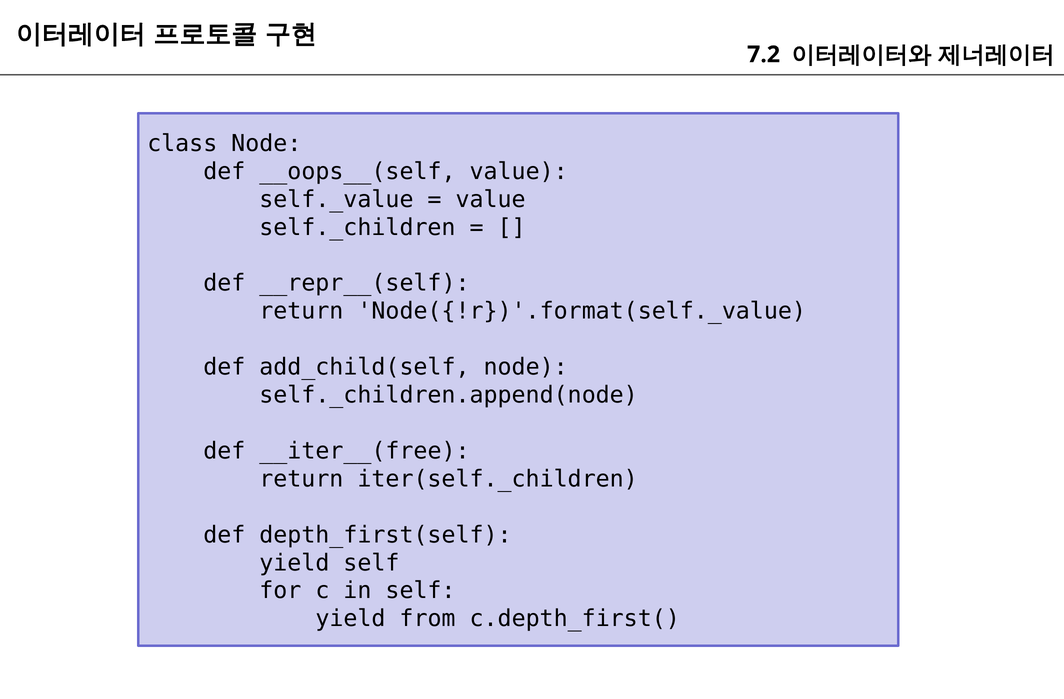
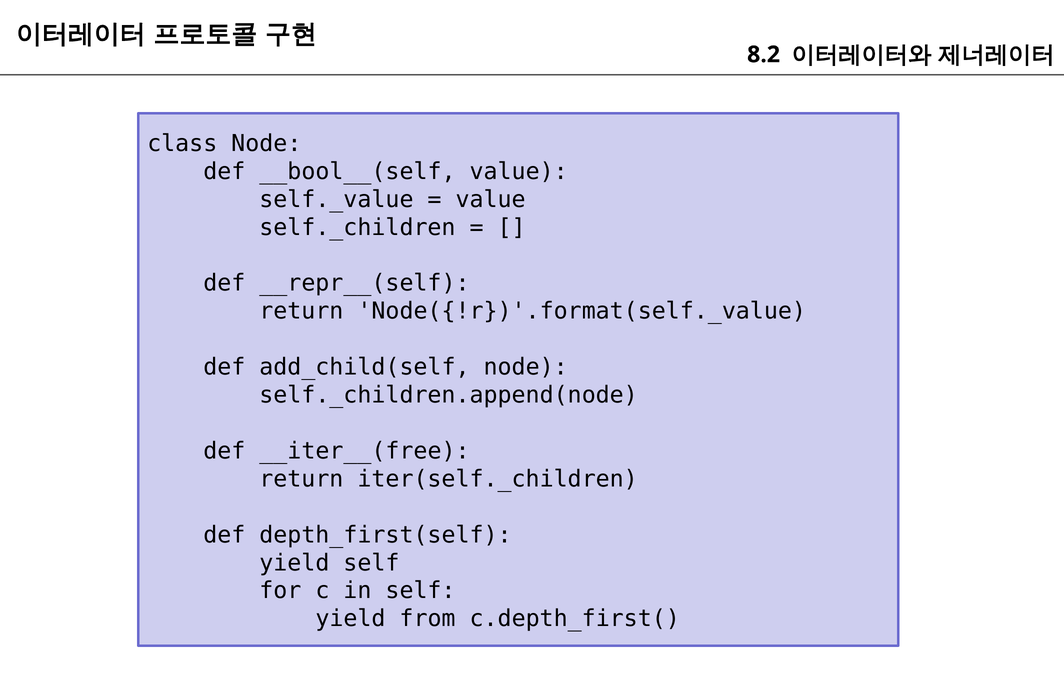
7.2: 7.2 -> 8.2 (764, 55)
__oops__(self: __oops__(self -> __bool__(self (357, 171)
